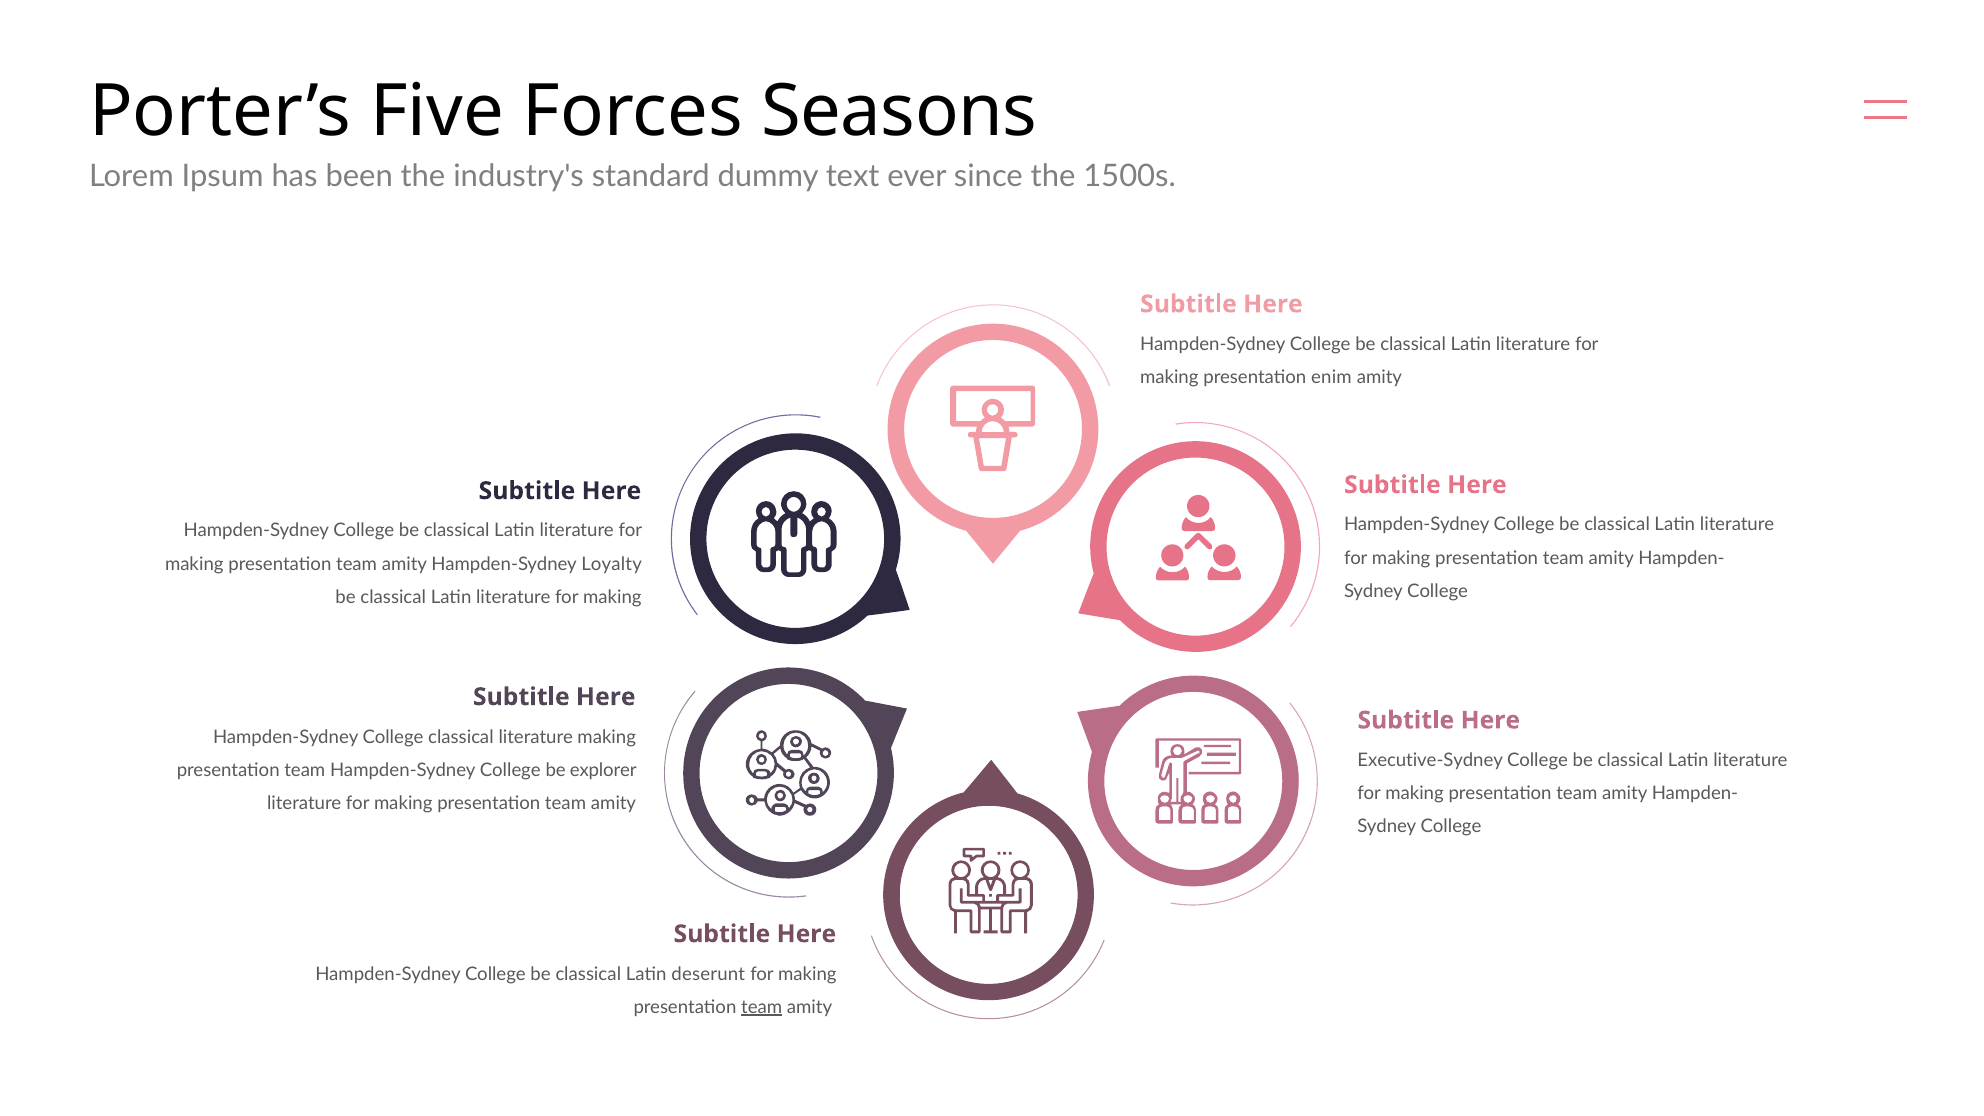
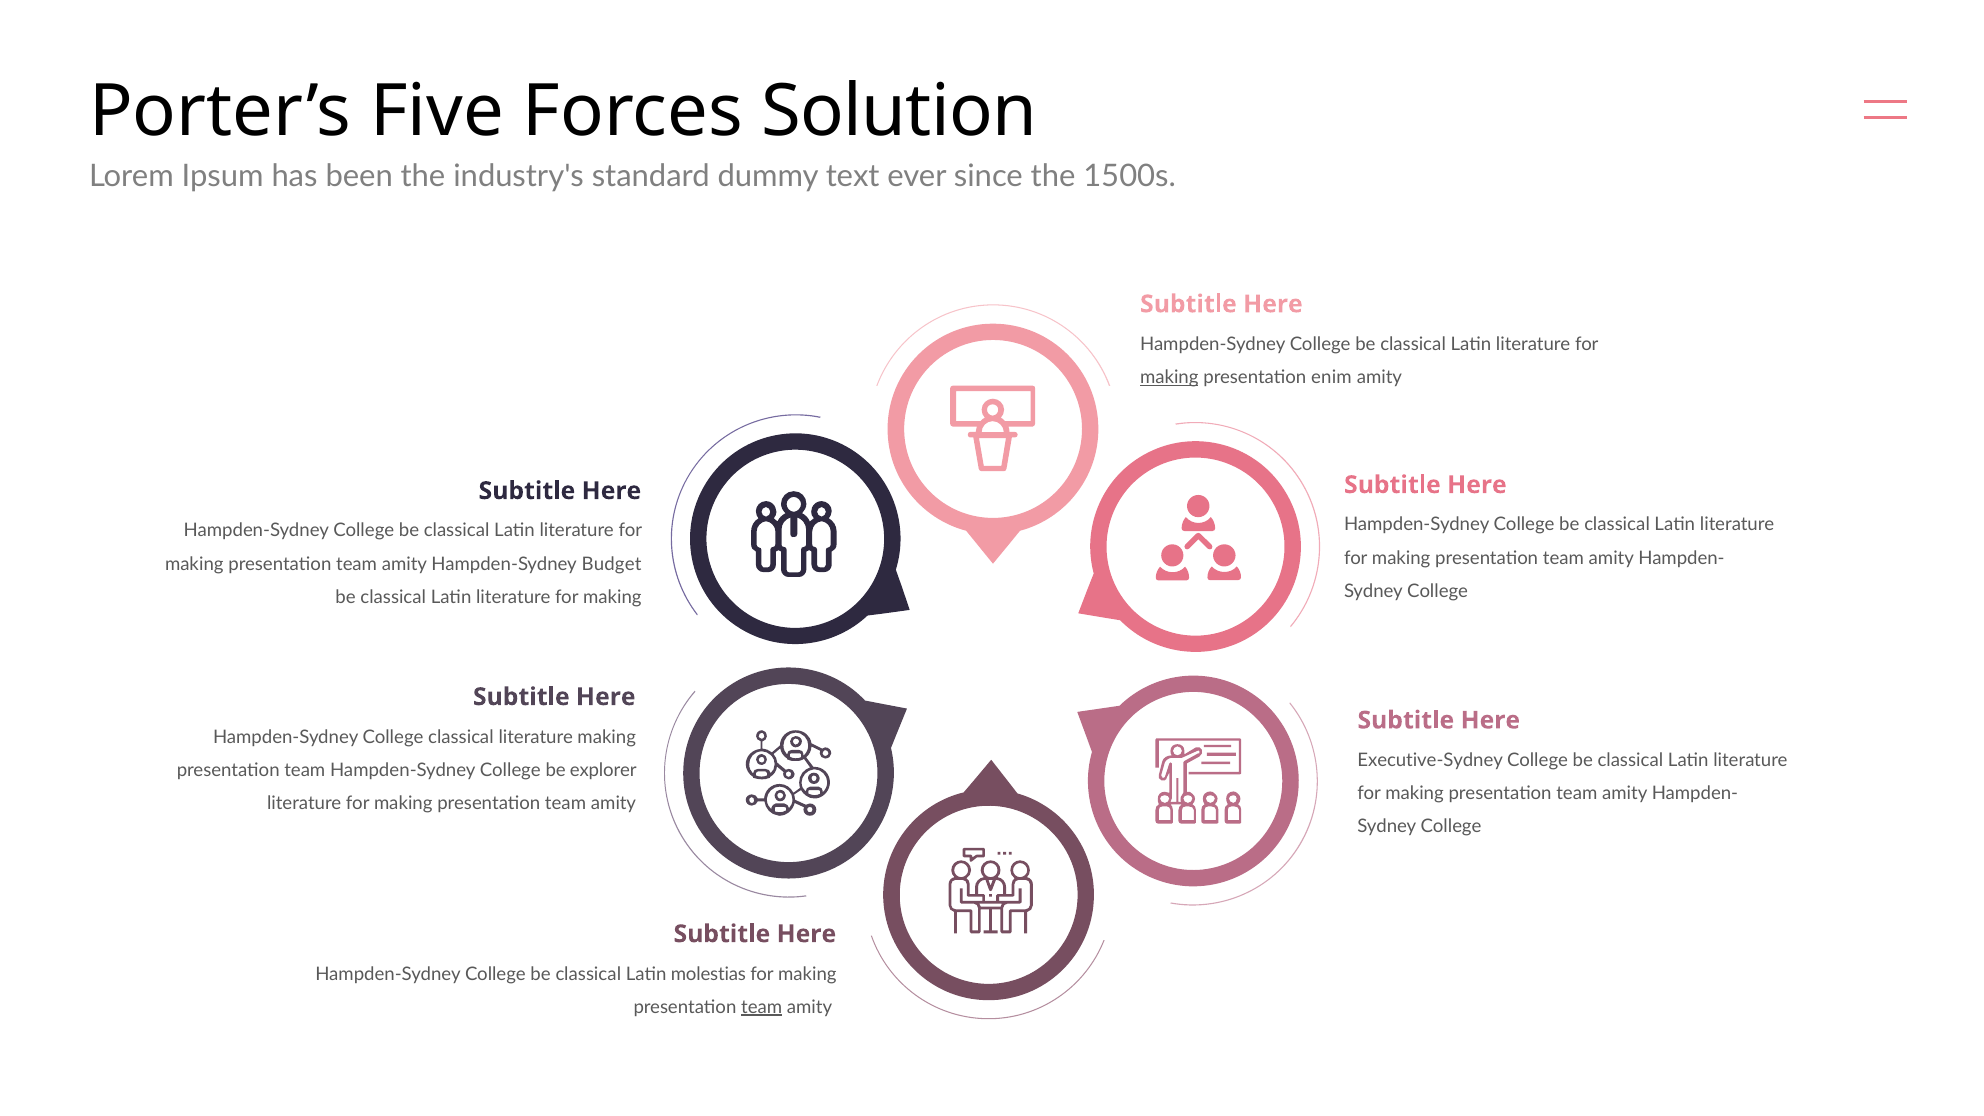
Seasons: Seasons -> Solution (899, 112)
making underline: none -> present (1169, 377)
Loyalty: Loyalty -> Budget (612, 564)
deserunt: deserunt -> molestias (708, 974)
